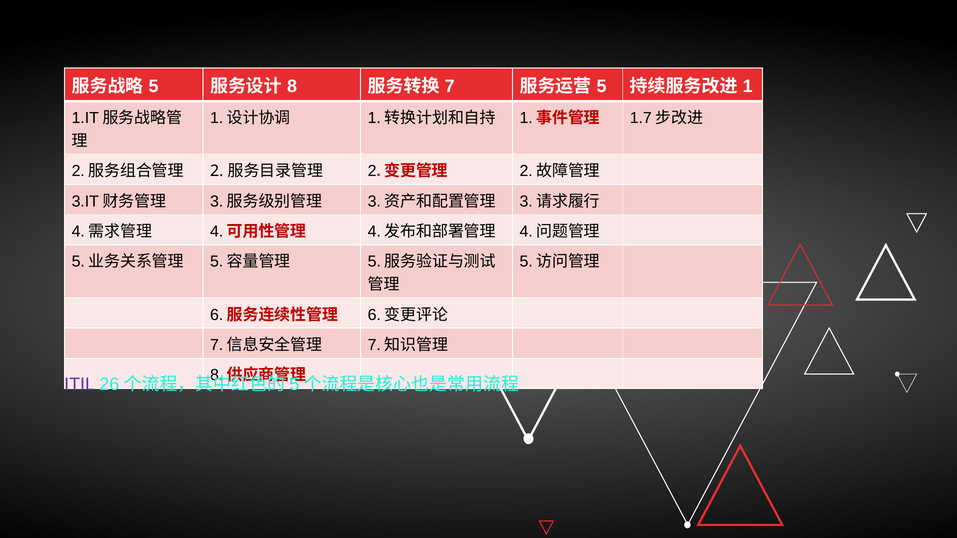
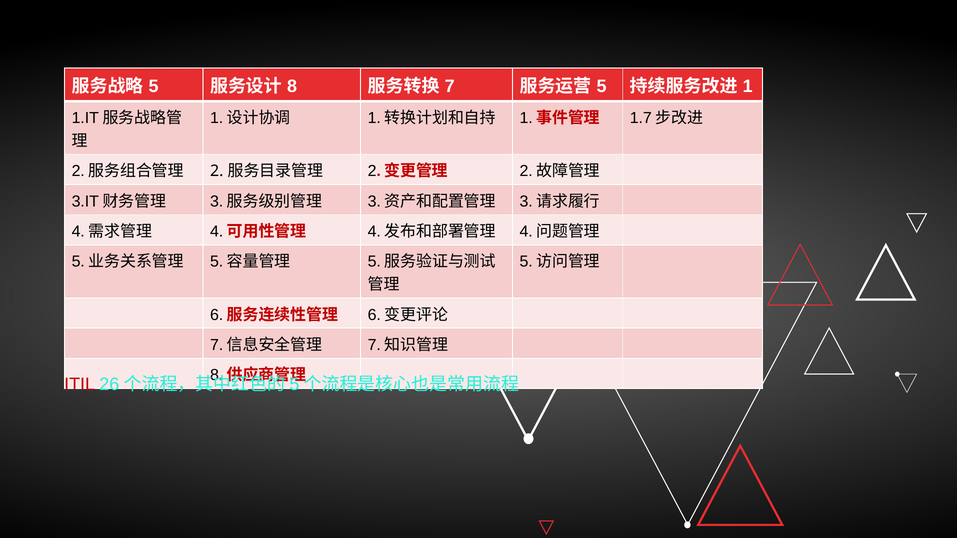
ITIL colour: purple -> red (80, 385)
